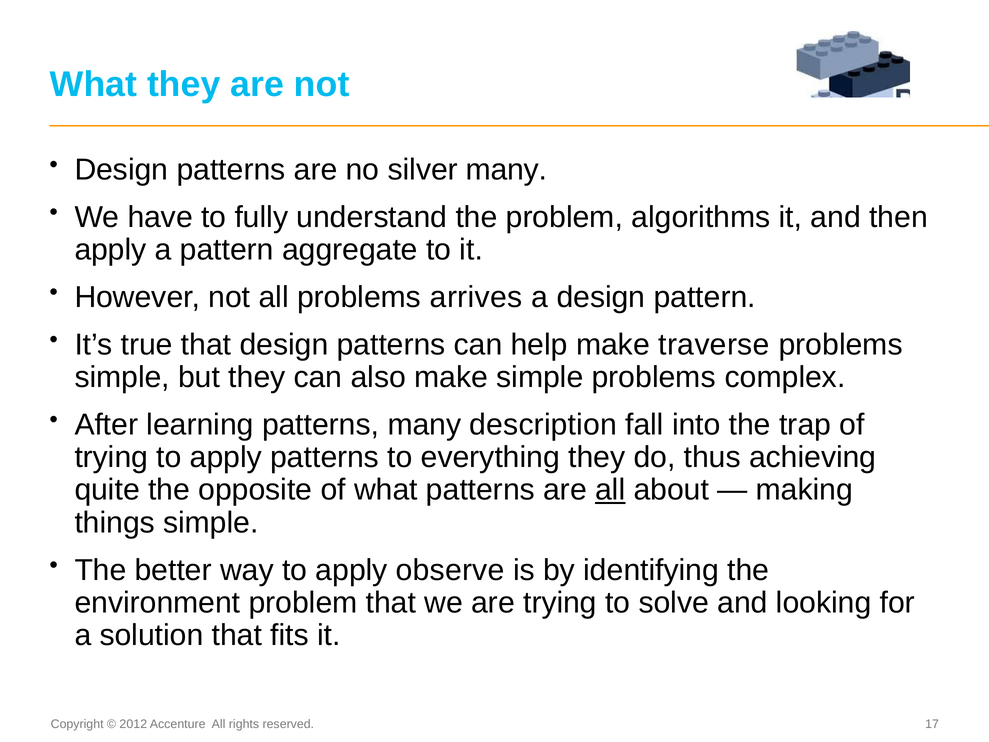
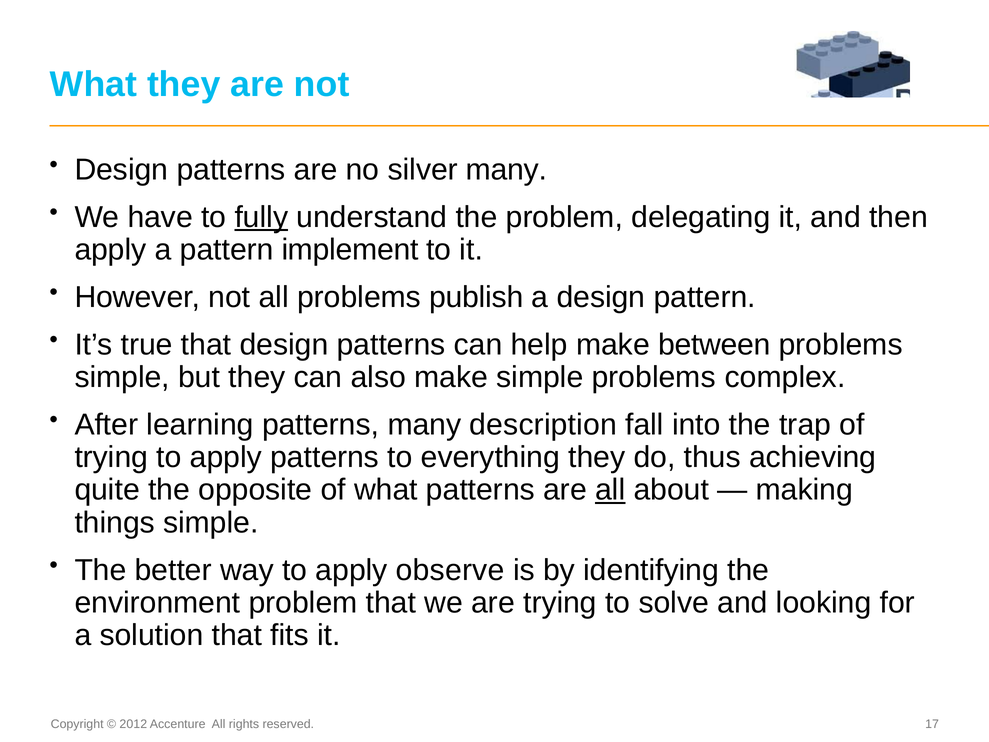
fully underline: none -> present (261, 217)
algorithms: algorithms -> delegating (701, 217)
aggregate: aggregate -> implement (350, 250)
arrives: arrives -> publish (476, 297)
traverse: traverse -> between (714, 345)
